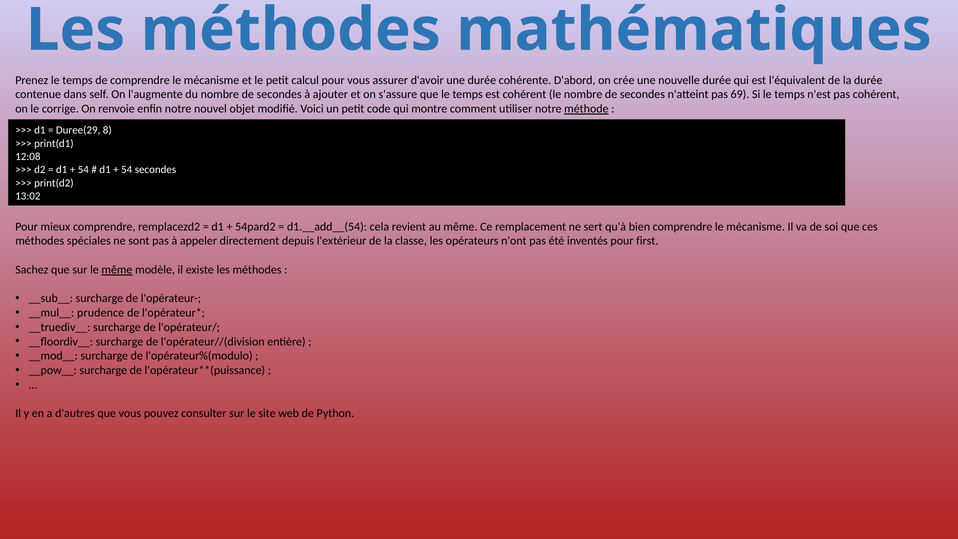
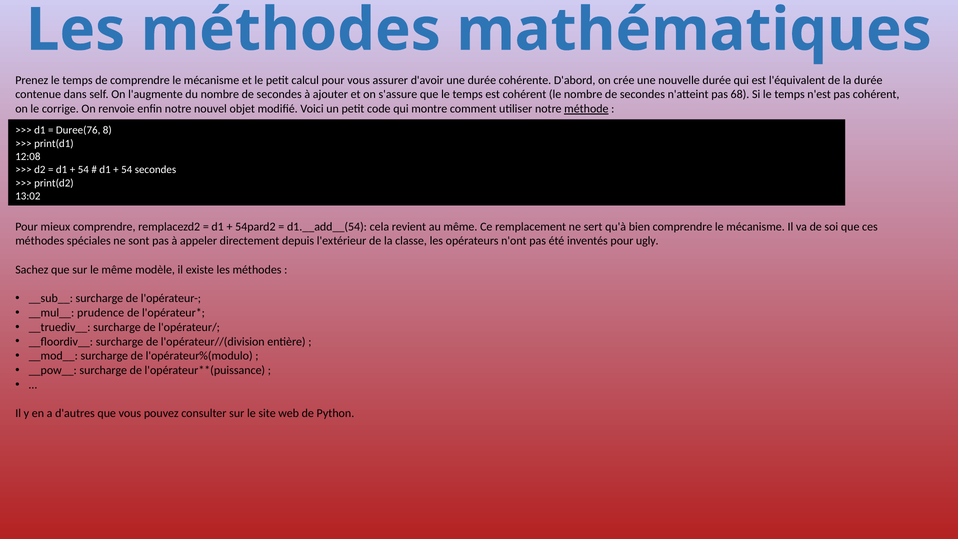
69: 69 -> 68 (740, 94)
Duree(29: Duree(29 -> Duree(76 (78, 130)
first: first -> ugly (647, 241)
même underline: present -> none (117, 270)
